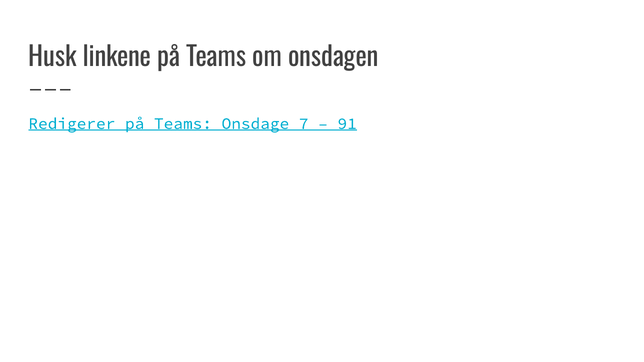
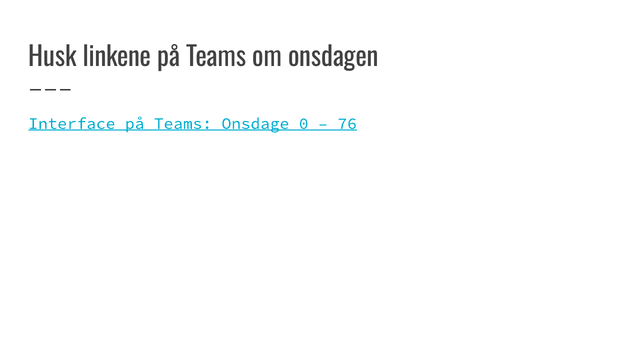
Redigerer: Redigerer -> Interface (72, 124)
7: 7 -> 0 (304, 124)
91: 91 -> 76 (347, 124)
